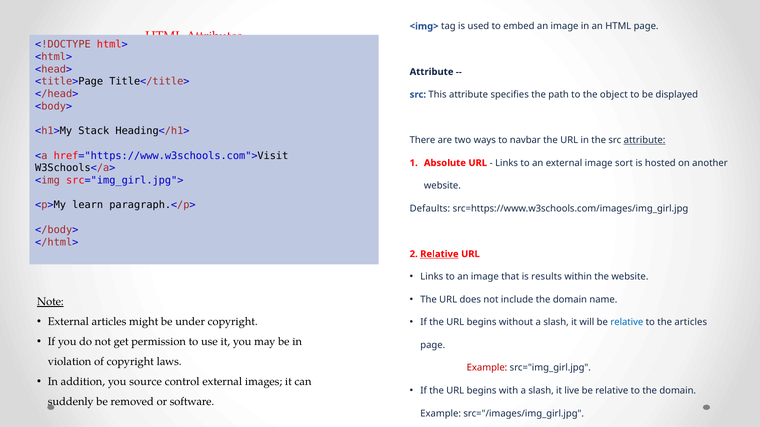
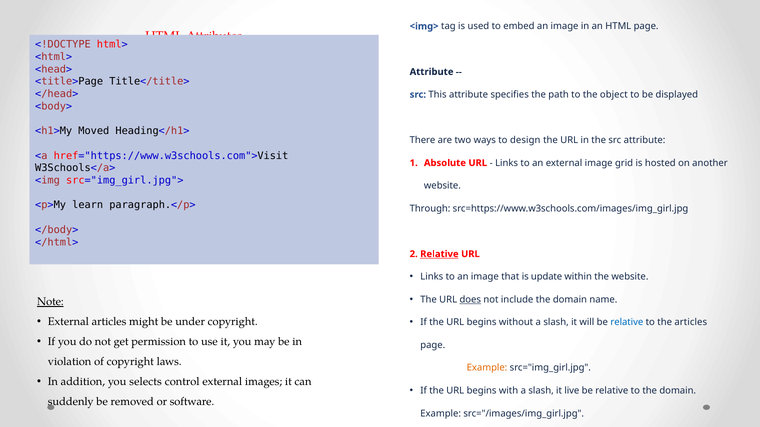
Stack: Stack -> Moved (94, 131)
navbar: navbar -> design (525, 140)
attribute underline: present -> none (645, 140)
sort: sort -> grid (624, 163)
Defaults: Defaults -> Through (430, 209)
results: results -> update (547, 277)
does underline: none -> present (470, 300)
Example colour: red -> orange (487, 368)
source: source -> selects (146, 382)
